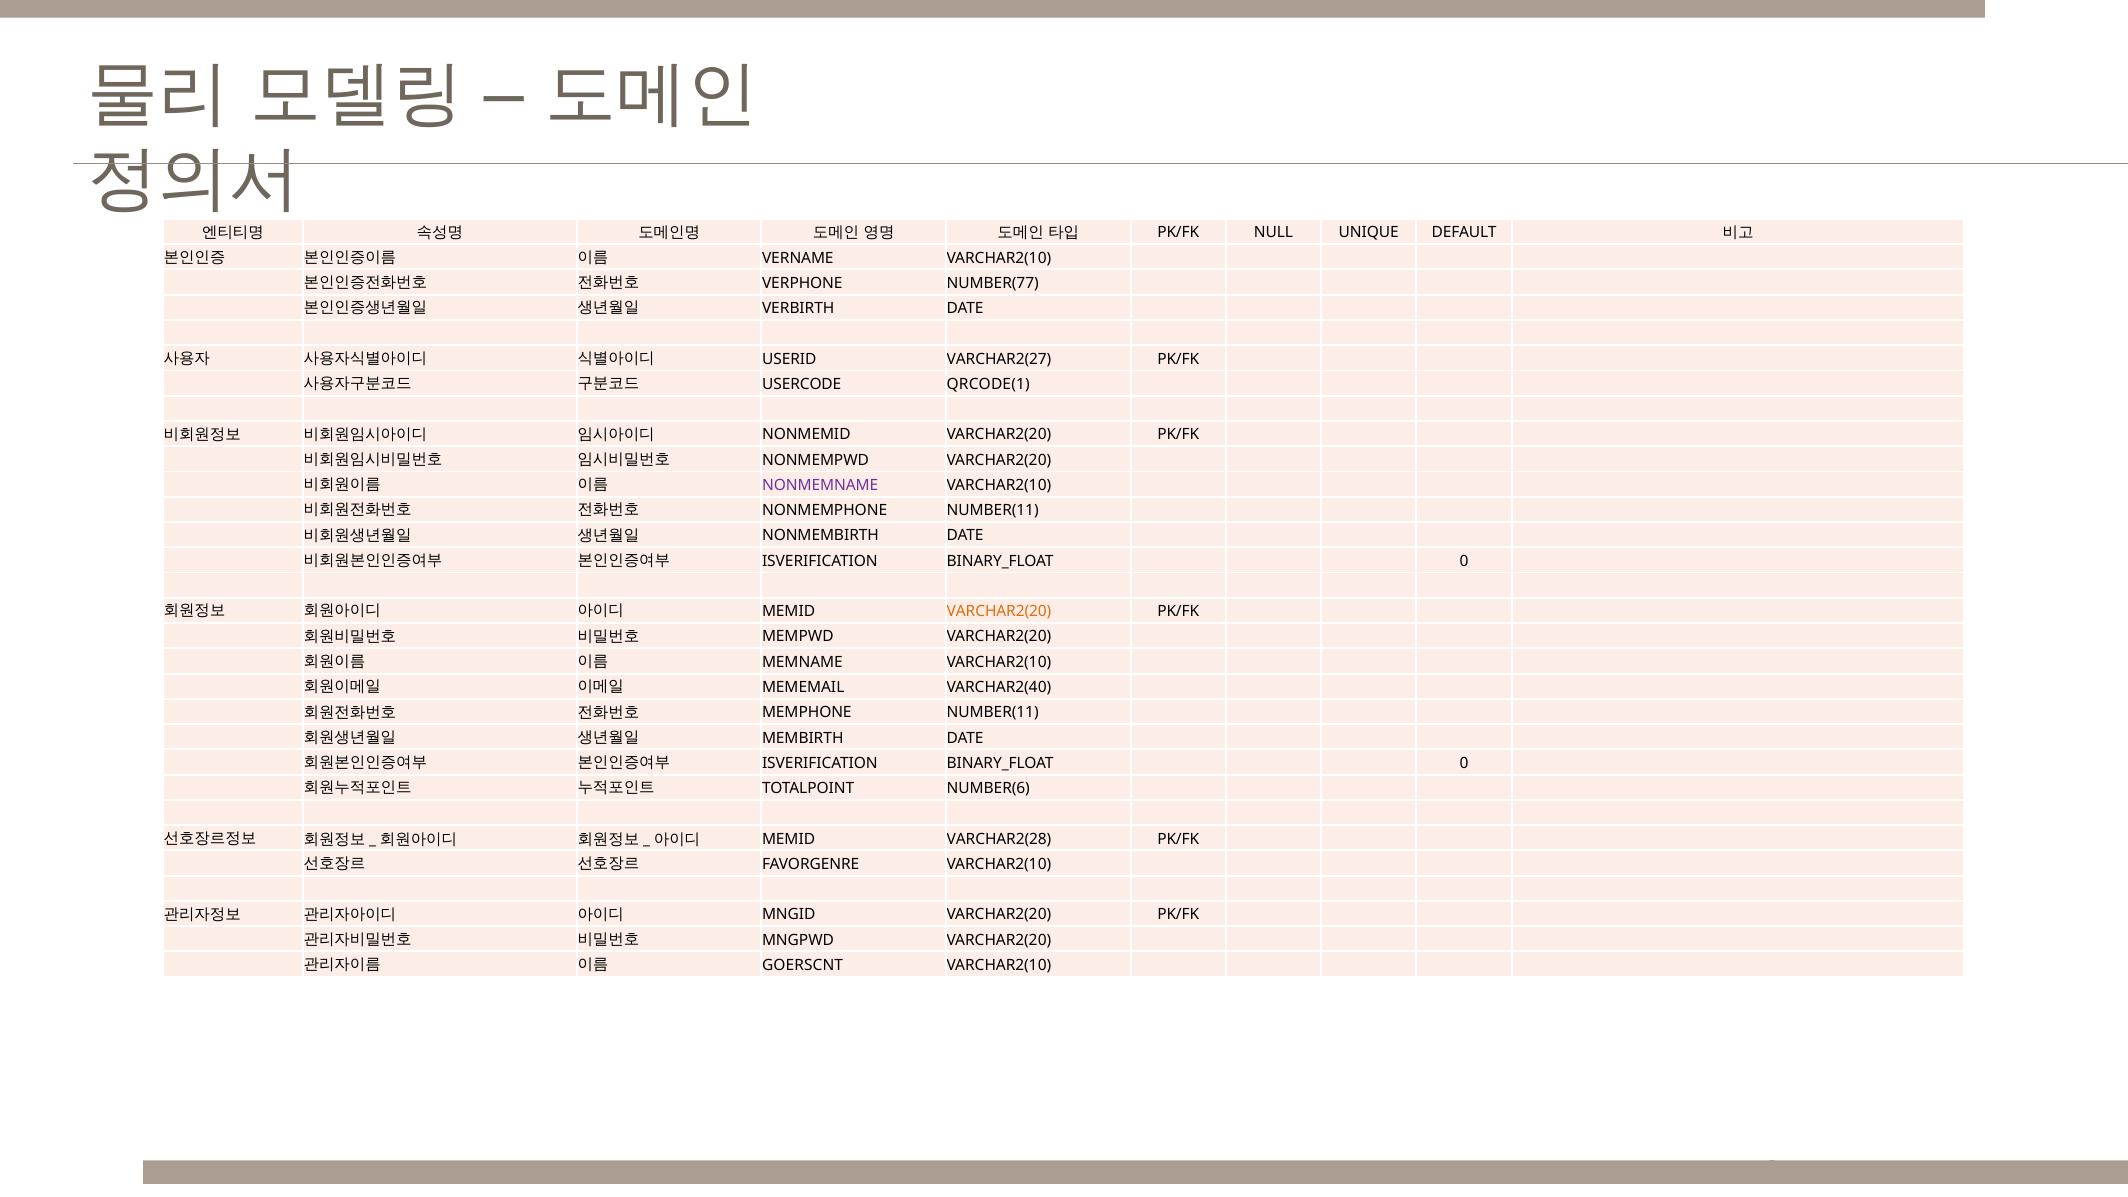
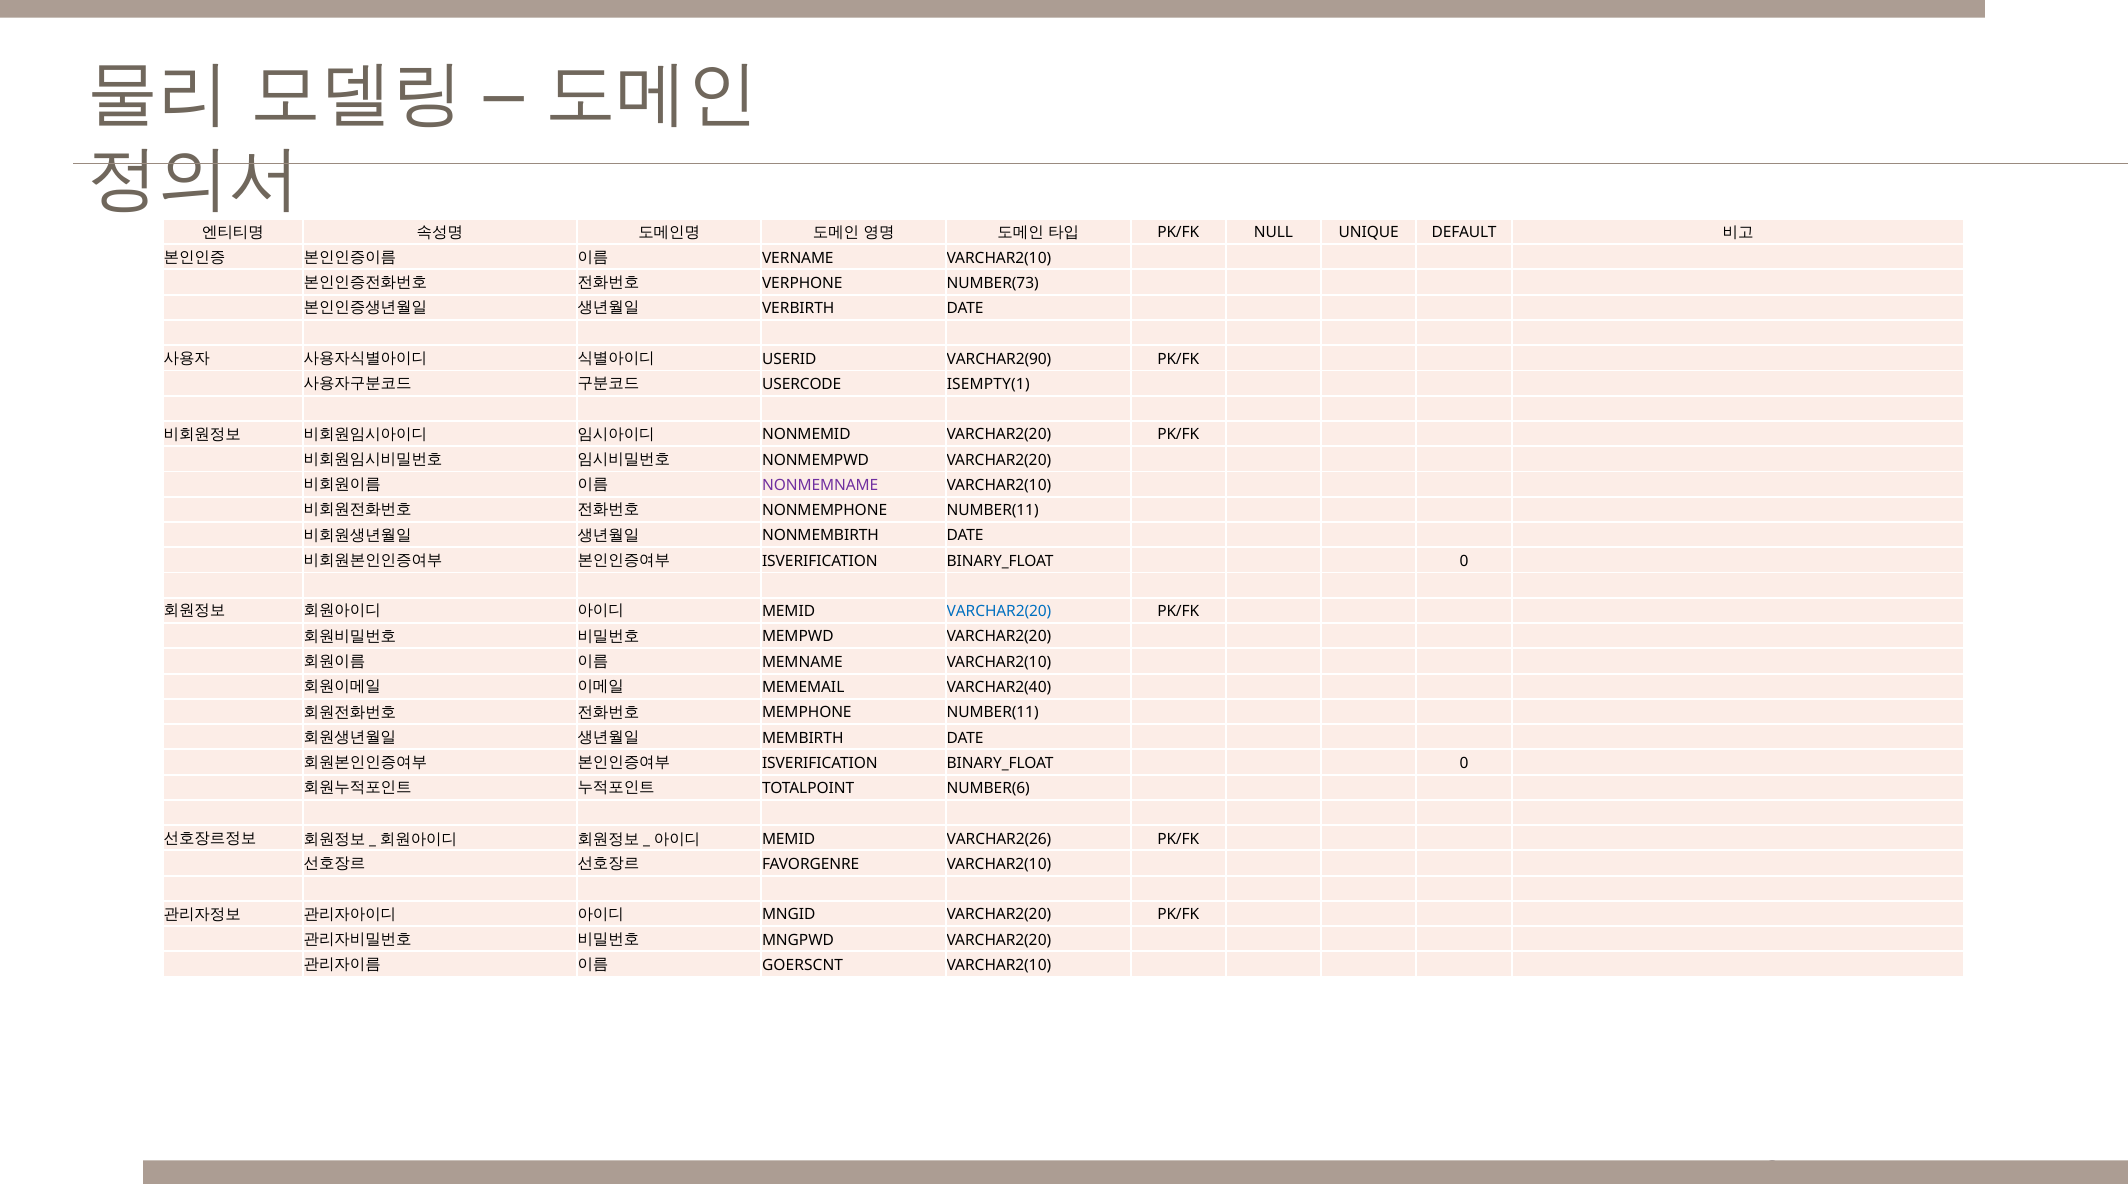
NUMBER(77: NUMBER(77 -> NUMBER(73 (993, 283)
VARCHAR2(27: VARCHAR2(27 -> VARCHAR2(90 (999, 359)
QRCODE(1: QRCODE(1 -> ISEMPTY(1 (988, 384)
VARCHAR2(20 colour: orange -> blue (999, 612)
VARCHAR2(28: VARCHAR2(28 -> VARCHAR2(26 (999, 839)
